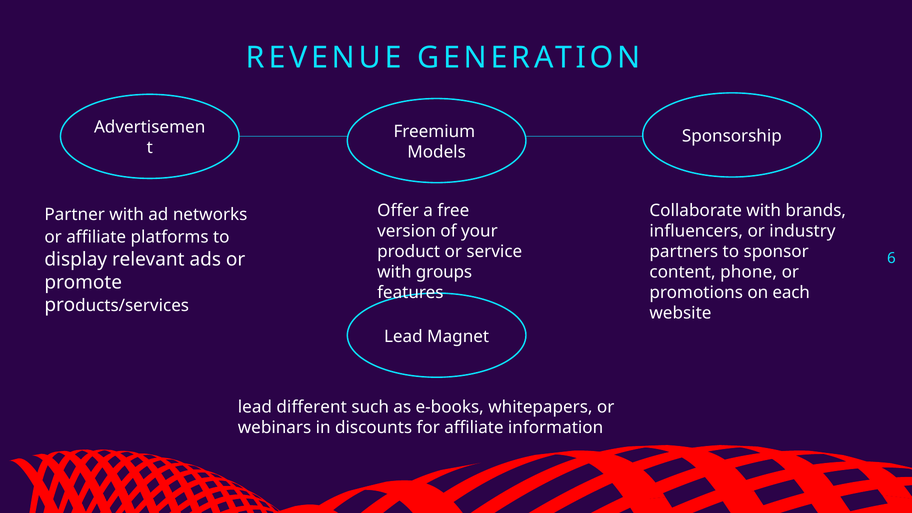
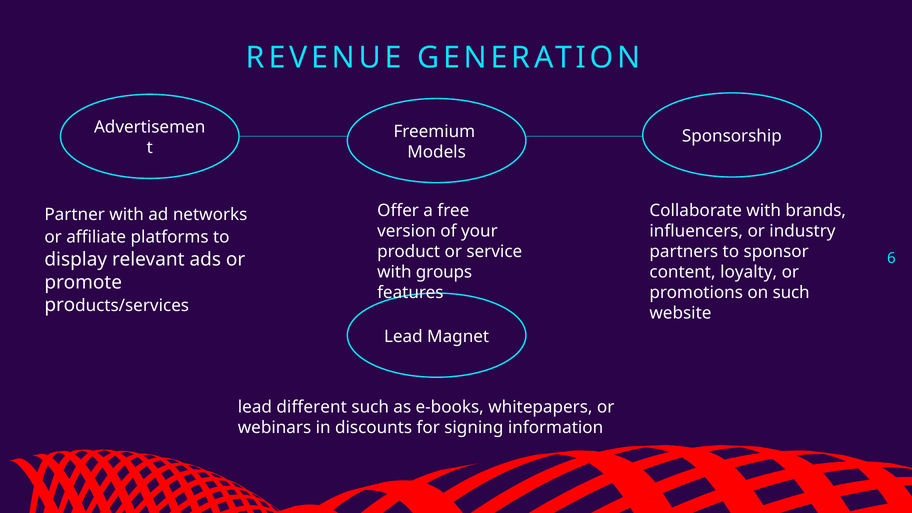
phone: phone -> loyalty (749, 272)
on each: each -> such (791, 293)
for affiliate: affiliate -> signing (474, 428)
